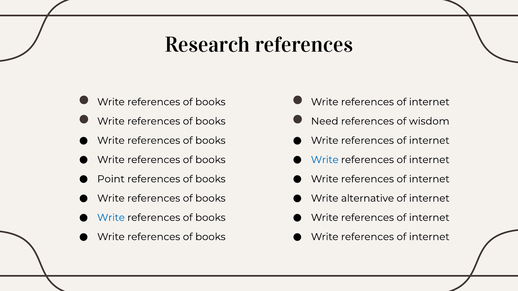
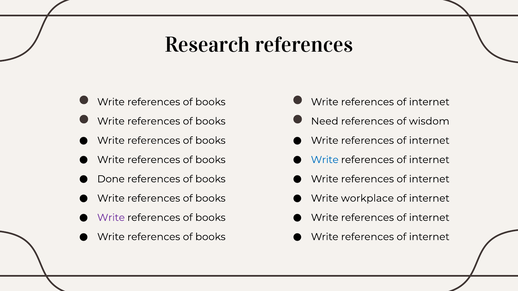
Point: Point -> Done (111, 179)
alternative: alternative -> workplace (367, 199)
Write colour: blue -> purple (111, 218)
